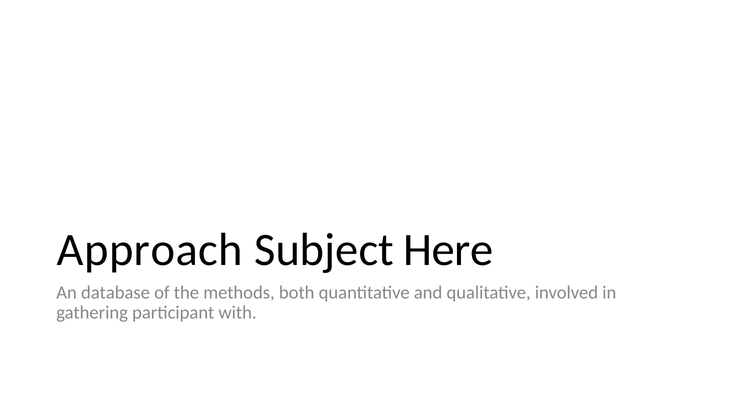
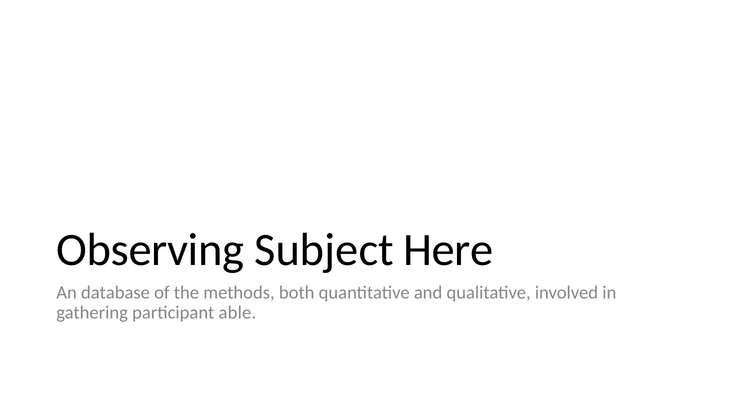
Approach: Approach -> Observing (150, 250)
with: with -> able (237, 313)
